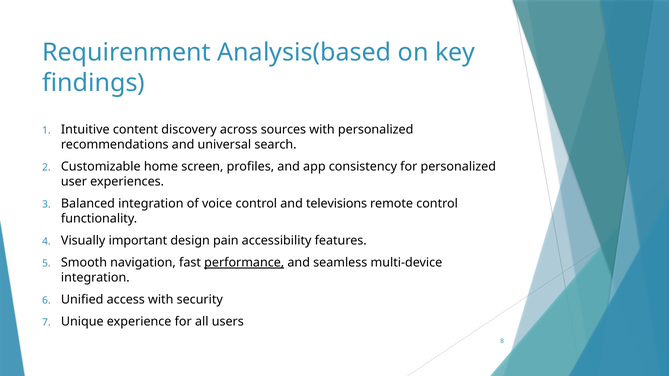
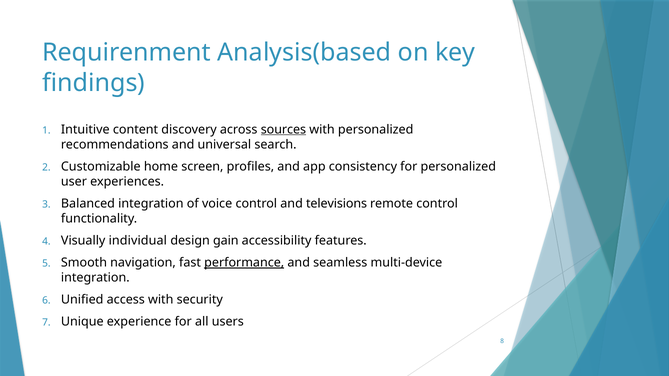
sources underline: none -> present (283, 129)
important: important -> individual (138, 241)
pain: pain -> gain (226, 241)
